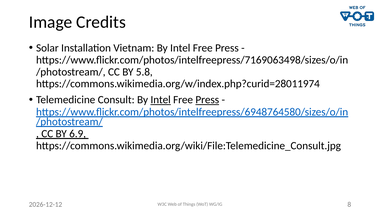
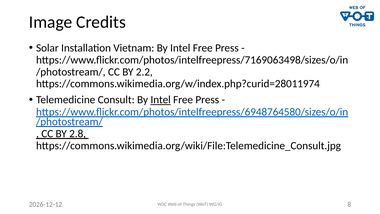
5.8: 5.8 -> 2.2 (144, 72)
Press underline: present -> none (207, 100)
6.9: 6.9 -> 2.8 (78, 134)
